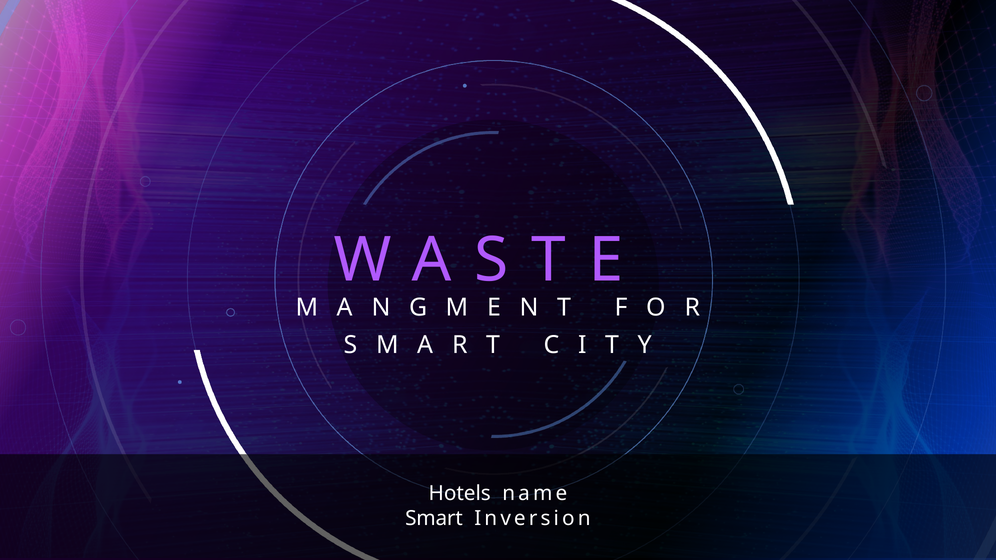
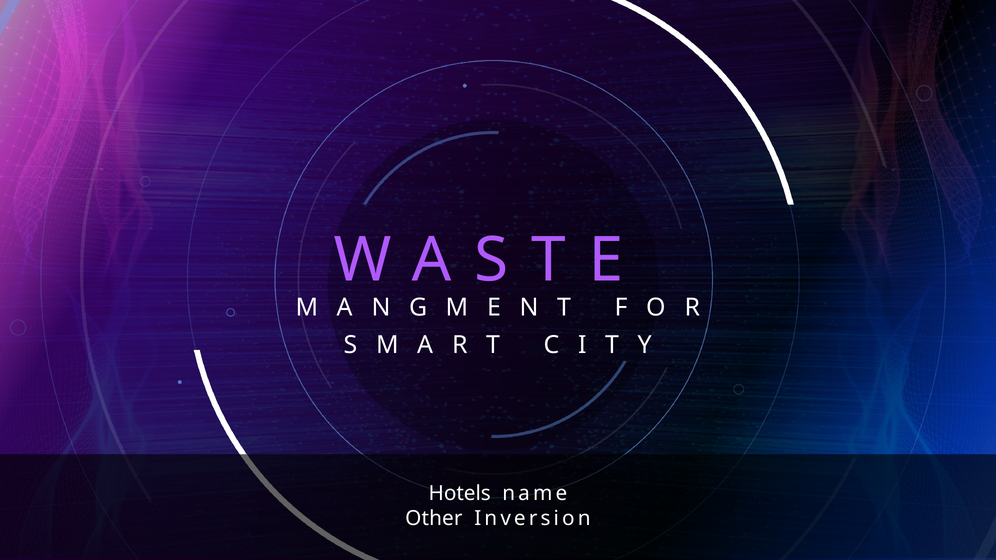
Smart: Smart -> Other (434, 519)
